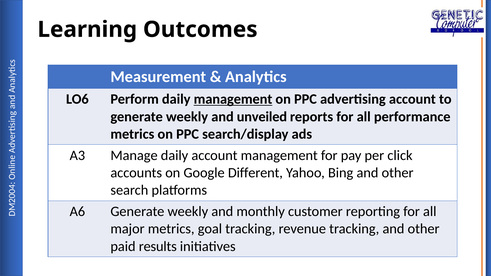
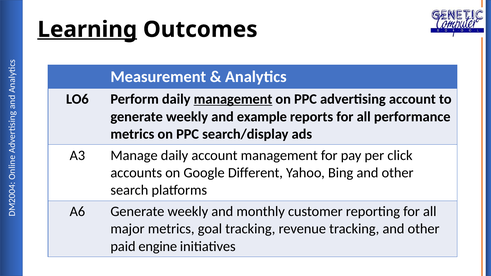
Learning underline: none -> present (87, 30)
unveiled: unveiled -> example (262, 117)
results: results -> engine (158, 247)
